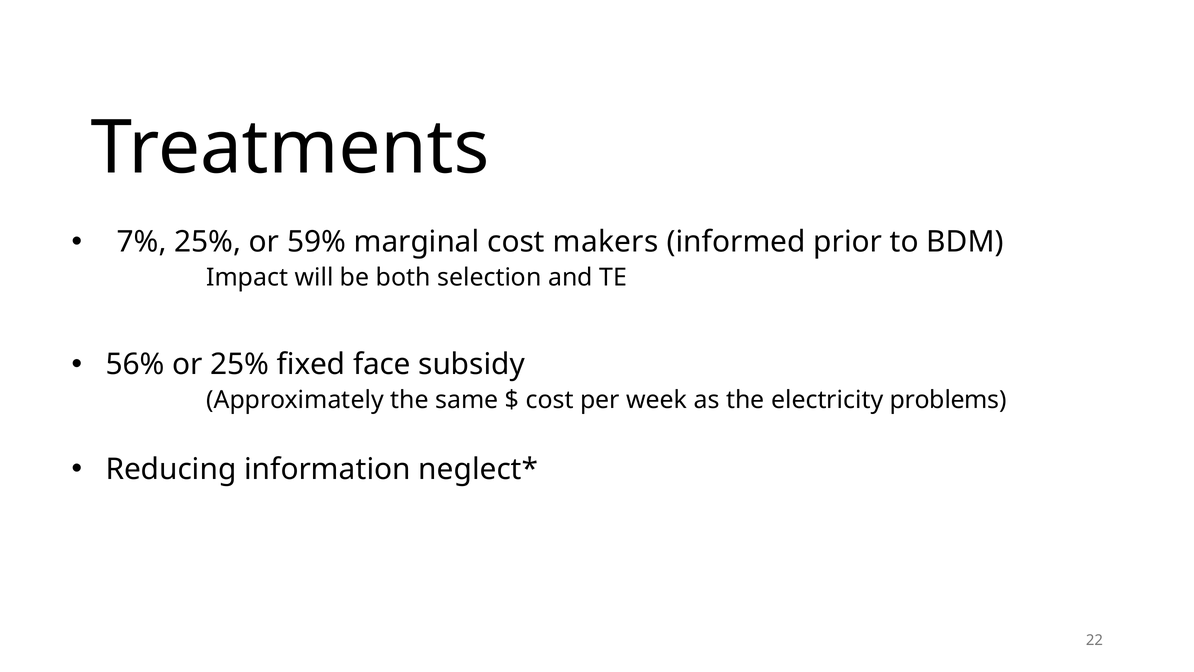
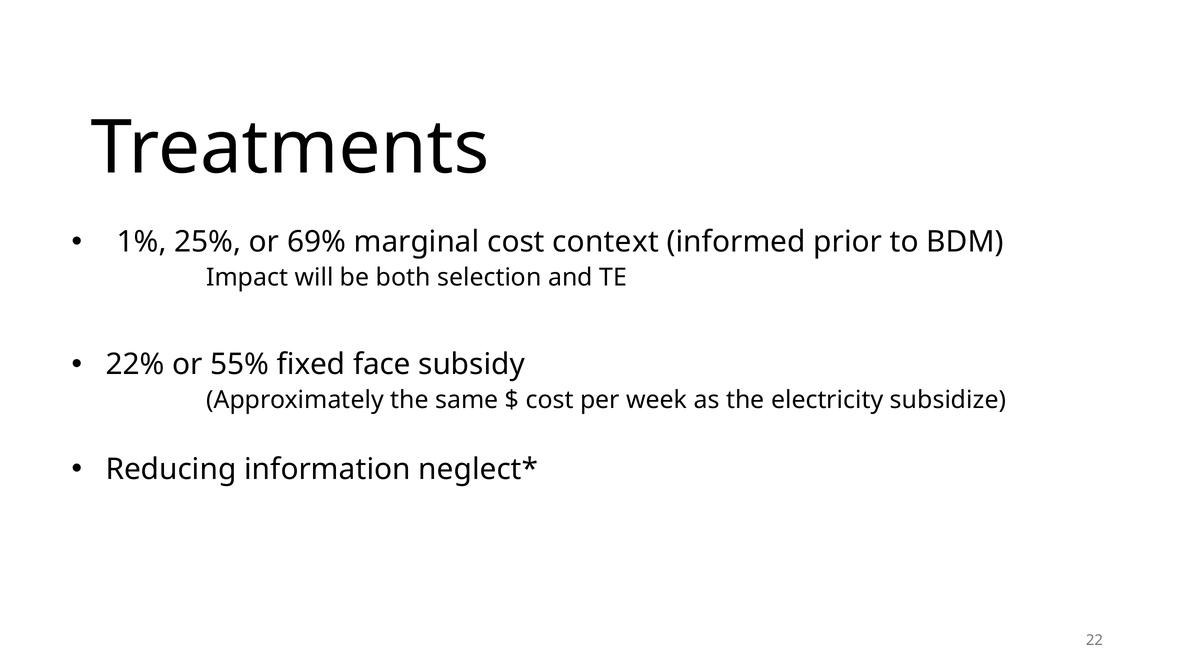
7%: 7% -> 1% (142, 242)
59%: 59% -> 69% (317, 242)
makers: makers -> context (606, 242)
56%: 56% -> 22% (135, 364)
or 25%: 25% -> 55% (240, 364)
problems: problems -> subsidize (948, 400)
